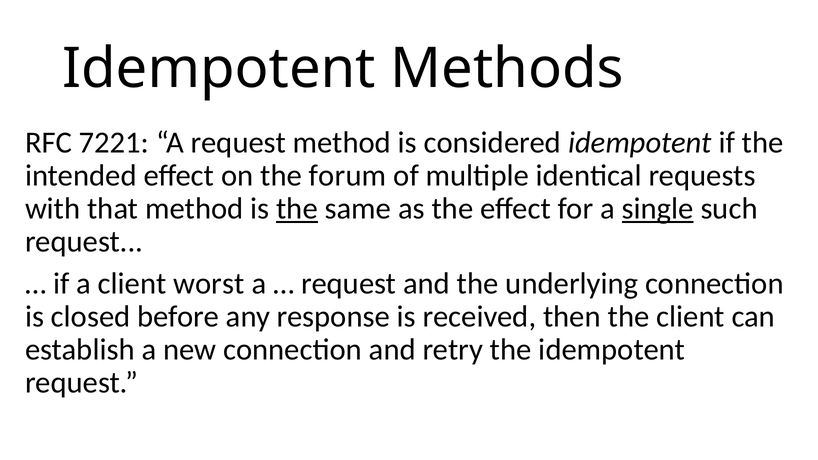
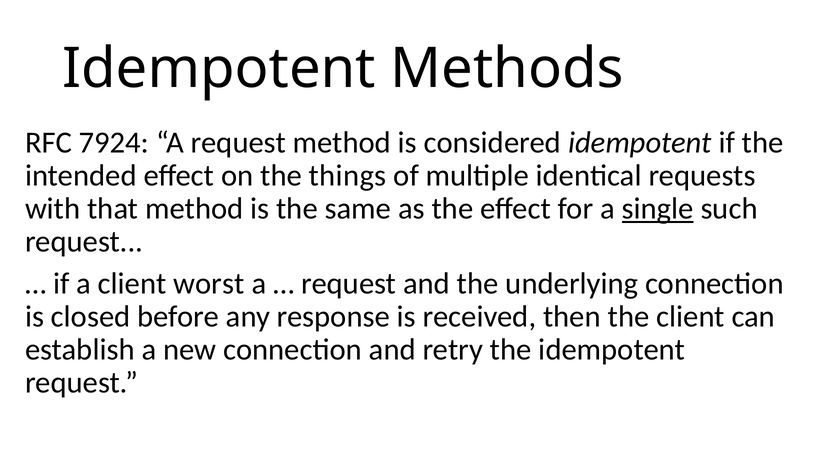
7221: 7221 -> 7924 (114, 142)
forum: forum -> things (348, 176)
the underline: present -> none (297, 209)
